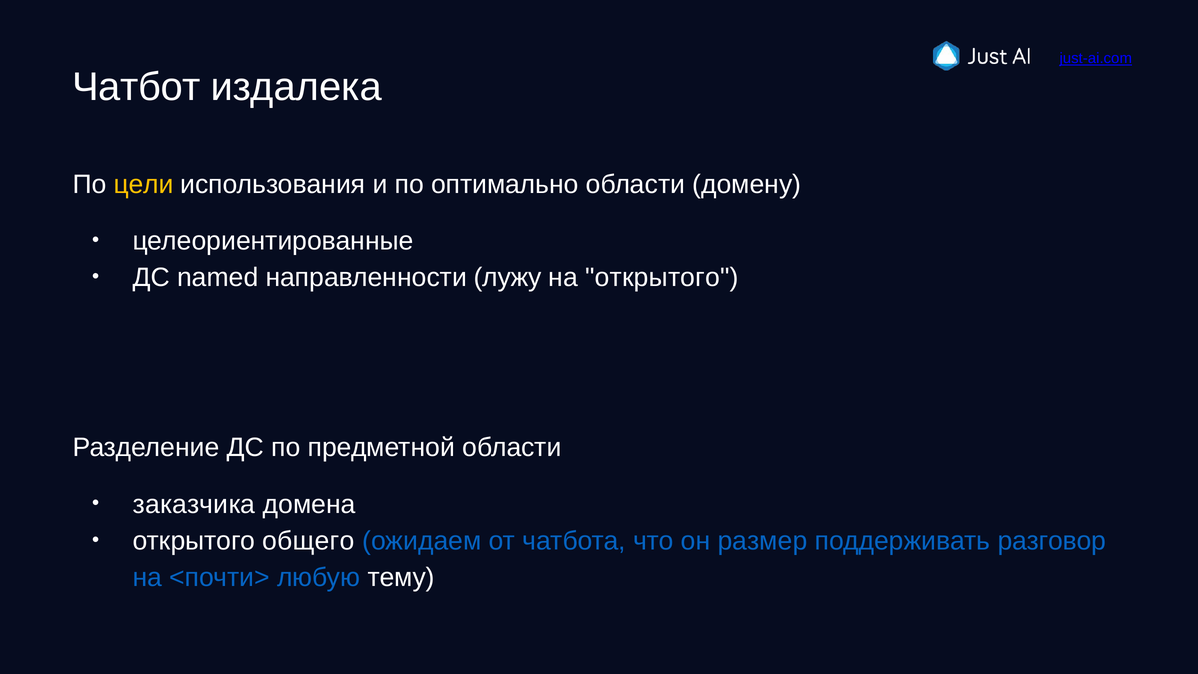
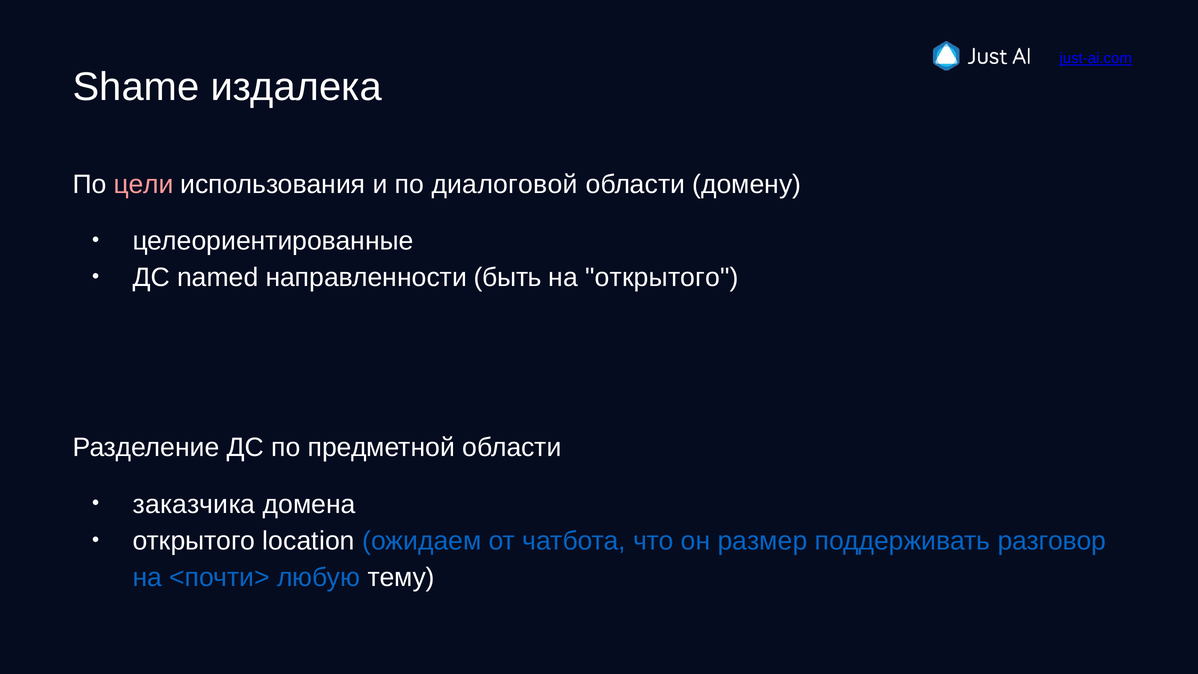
Чатбот: Чатбот -> Shame (136, 87)
цели colour: yellow -> pink (144, 184)
оптимально: оптимально -> диалоговой (505, 184)
лужу: лужу -> быть (508, 278)
общего: общего -> location (308, 541)
